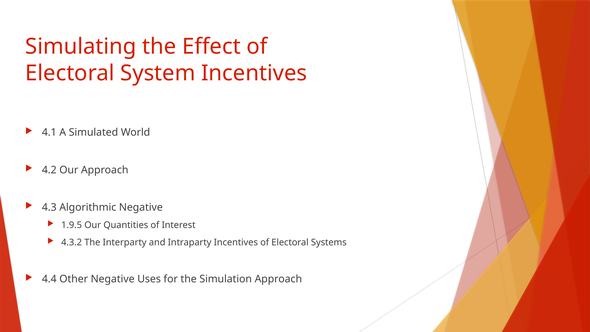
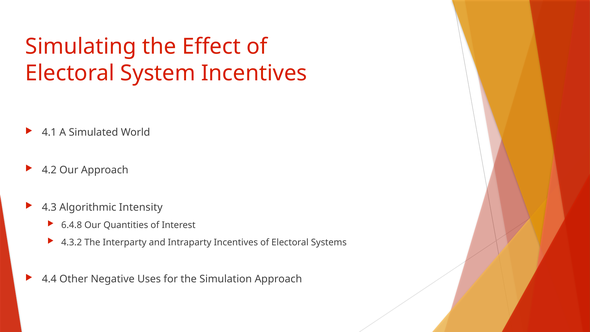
Algorithmic Negative: Negative -> Intensity (141, 207)
1.9.5: 1.9.5 -> 6.4.8 (72, 225)
